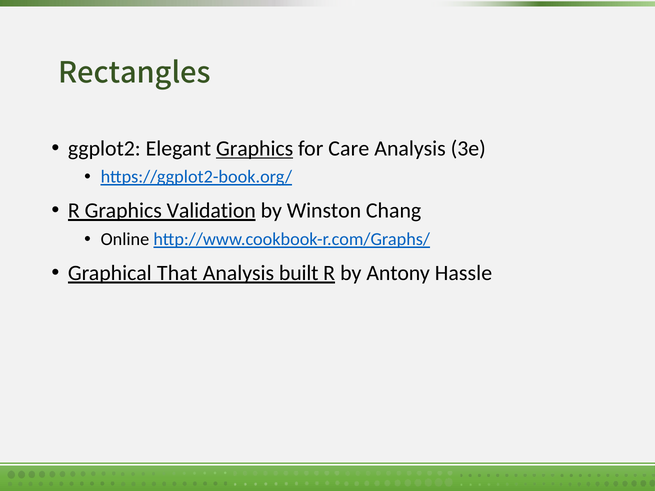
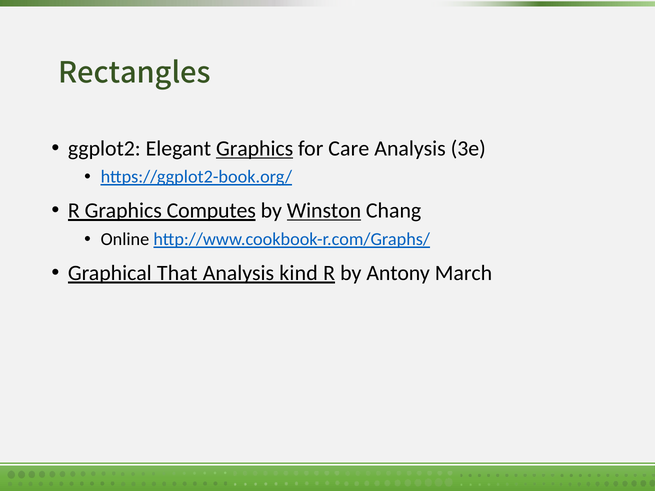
Validation: Validation -> Computes (211, 211)
Winston underline: none -> present (324, 211)
built: built -> kind (299, 273)
Hassle: Hassle -> March (463, 273)
